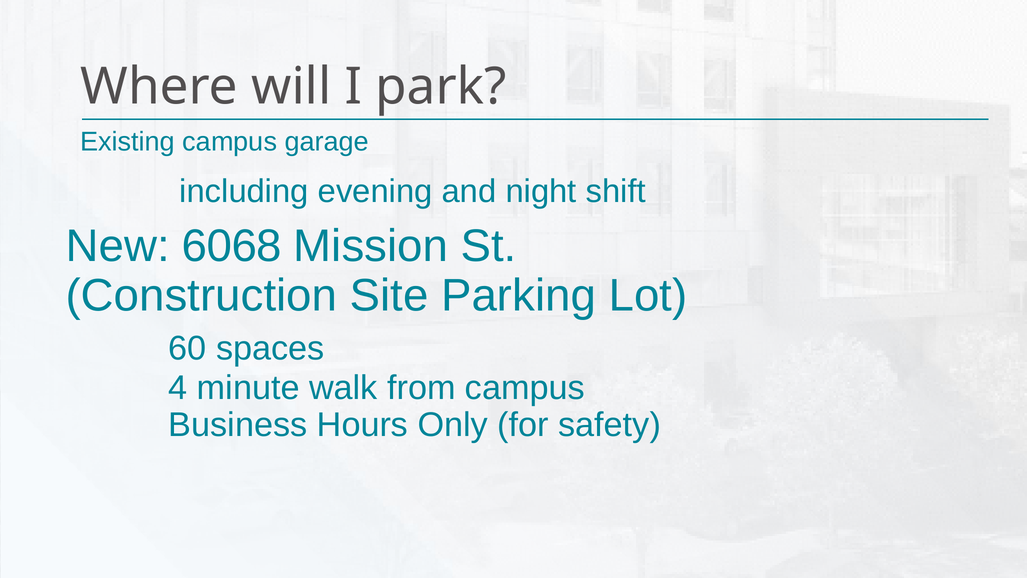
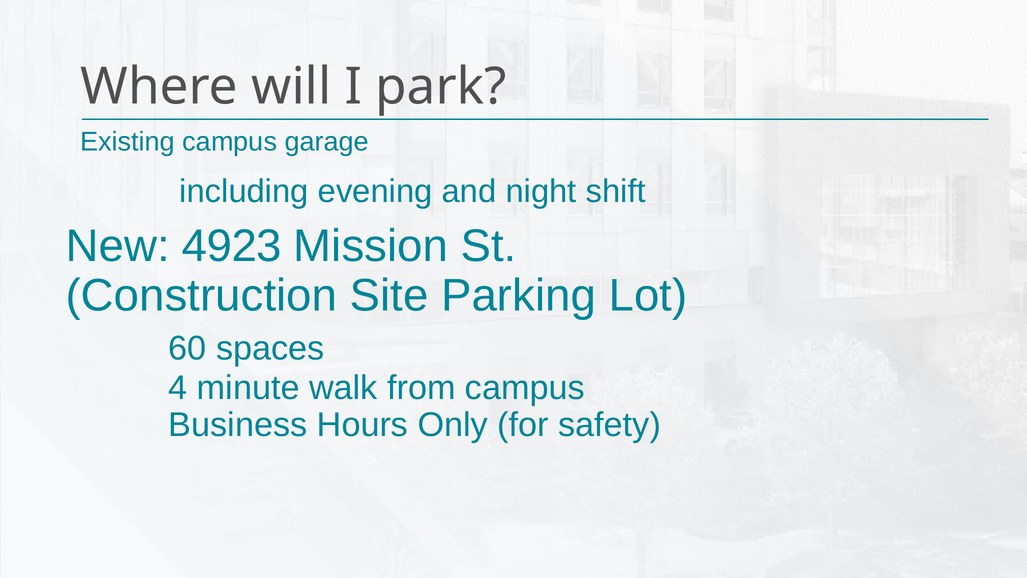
6068: 6068 -> 4923 (232, 246)
